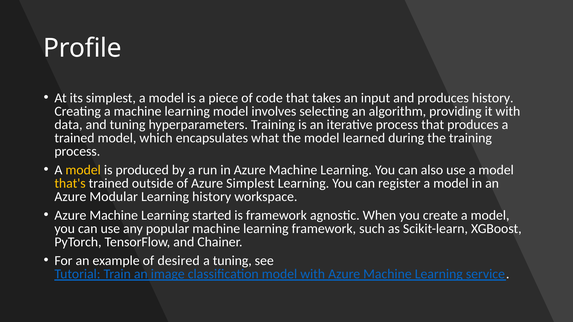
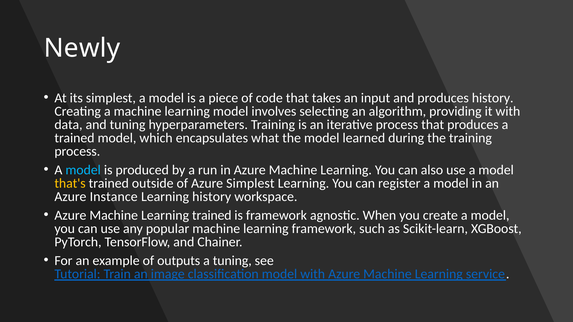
Profile: Profile -> Newly (82, 48)
model colour: yellow -> light blue (83, 170)
Modular: Modular -> Instance (114, 197)
Learning started: started -> trained (212, 215)
desired: desired -> outputs (179, 261)
